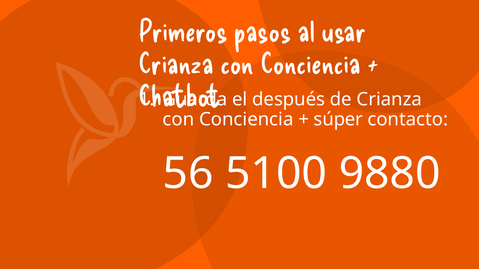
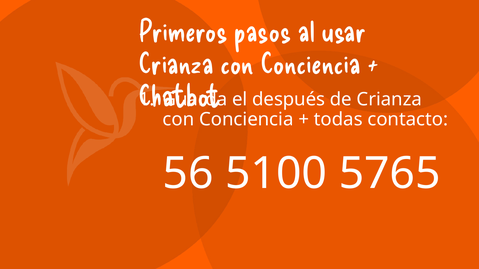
súper: súper -> todas (338, 120)
9880: 9880 -> 5765 (390, 174)
